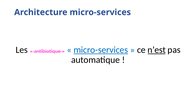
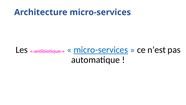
n’est underline: present -> none (157, 50)
